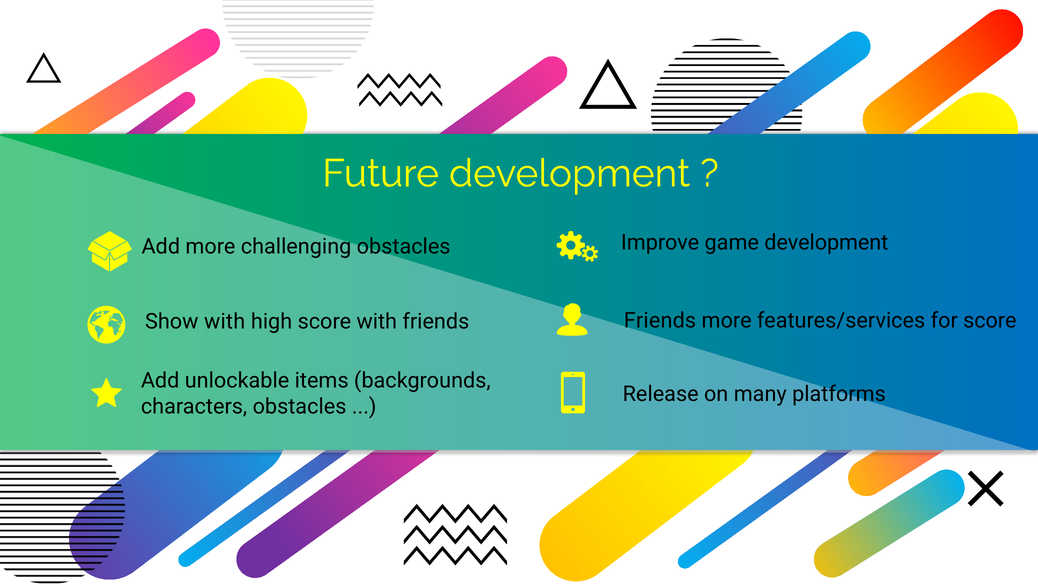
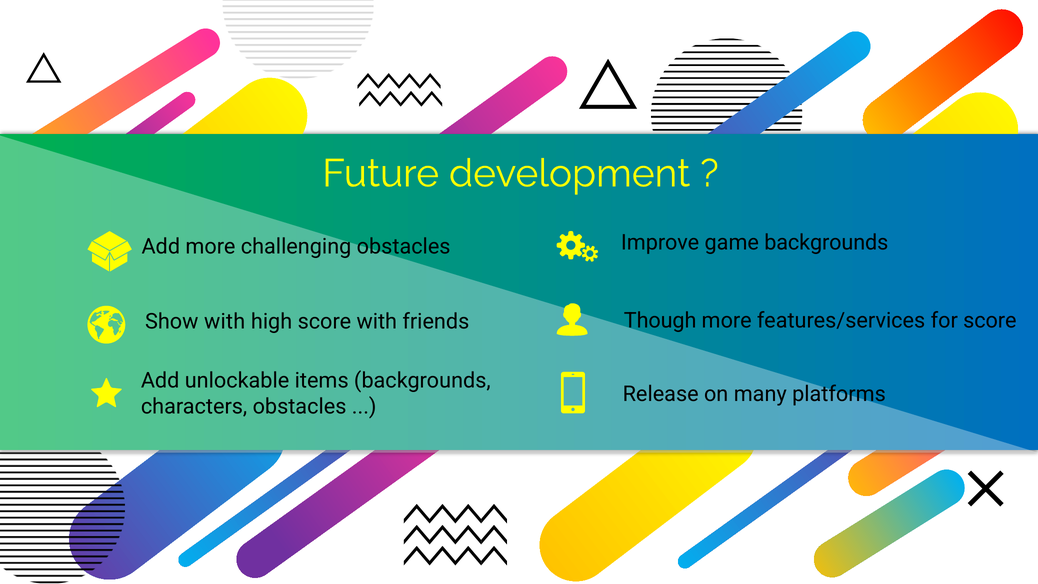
game development: development -> backgrounds (826, 243)
Friends: Friends -> Though (660, 321)
